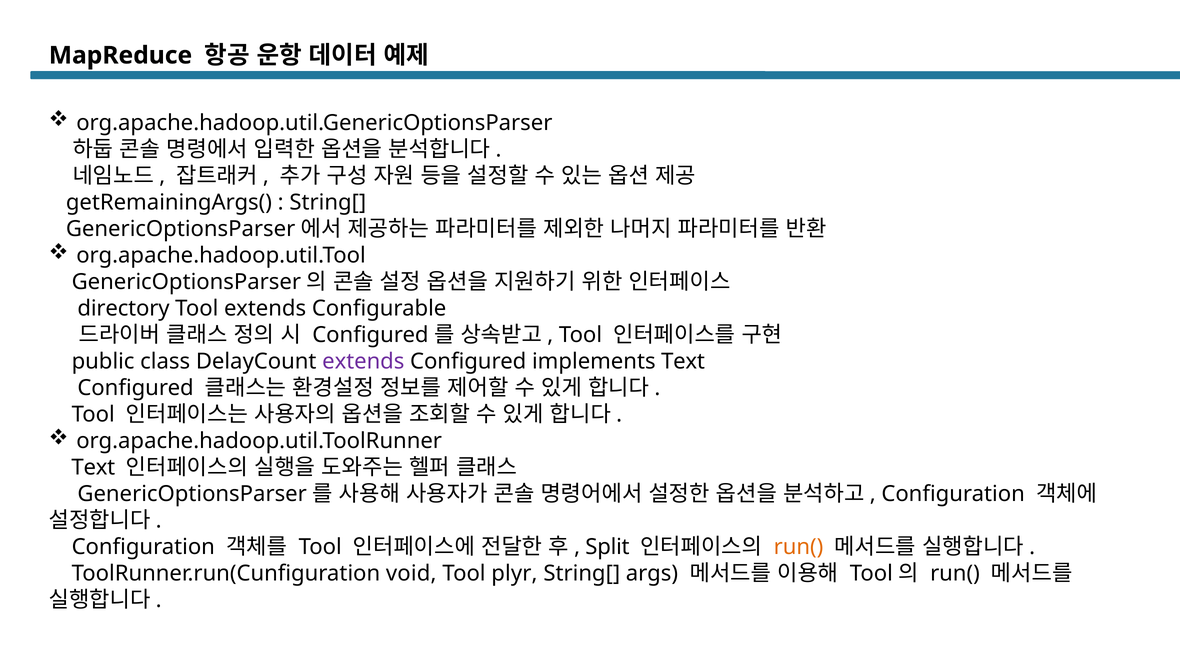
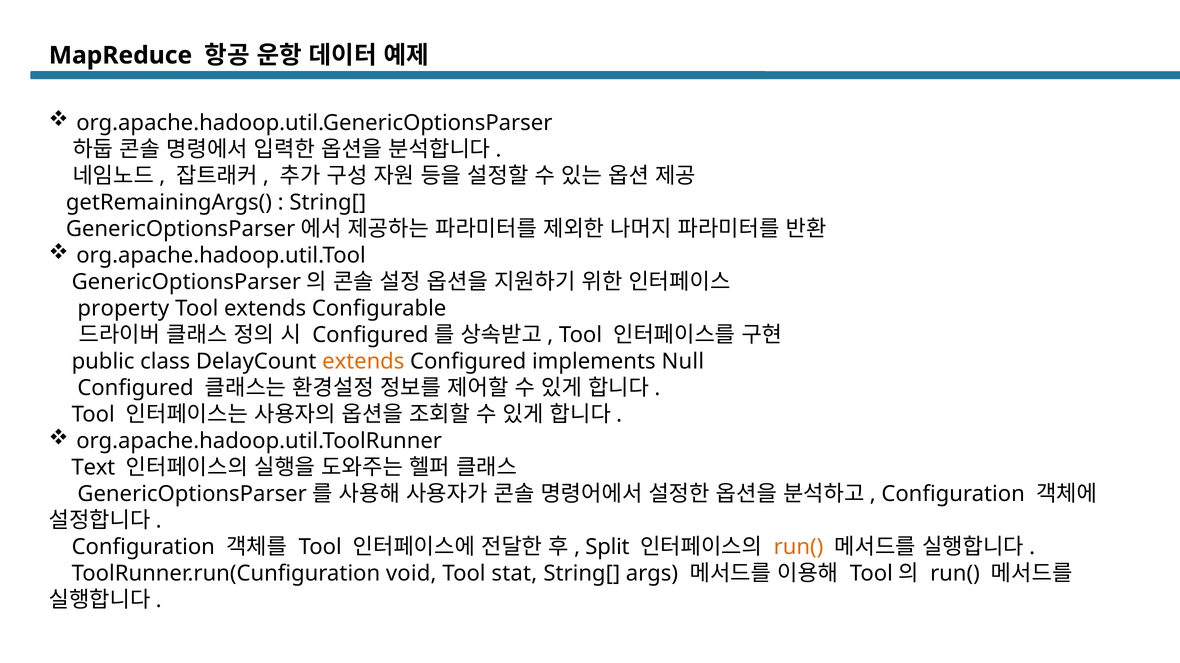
directory: directory -> property (123, 309)
extends colour: purple -> orange (363, 362)
implements Text: Text -> Null (683, 362)
plyr: plyr -> stat (514, 574)
